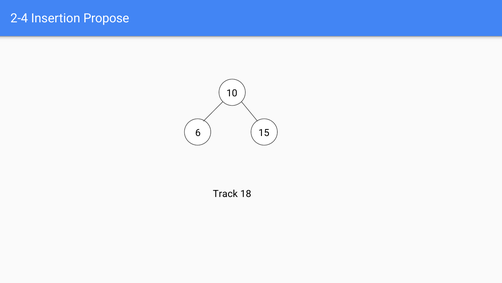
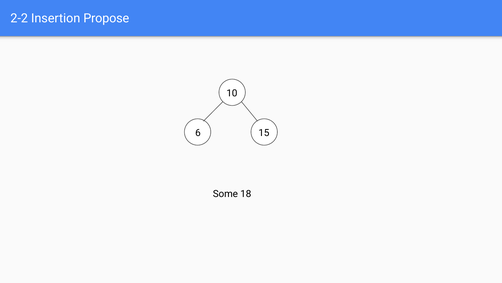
2-4: 2-4 -> 2-2 (19, 18)
Track: Track -> Some (225, 193)
